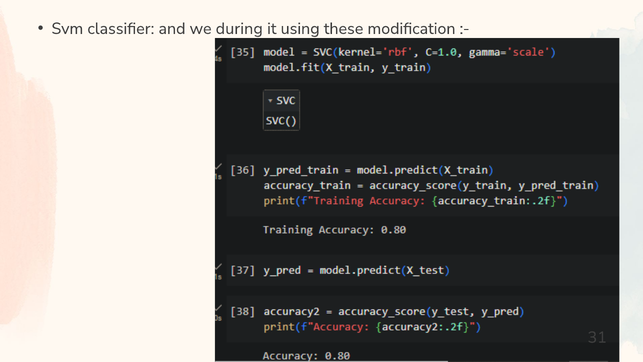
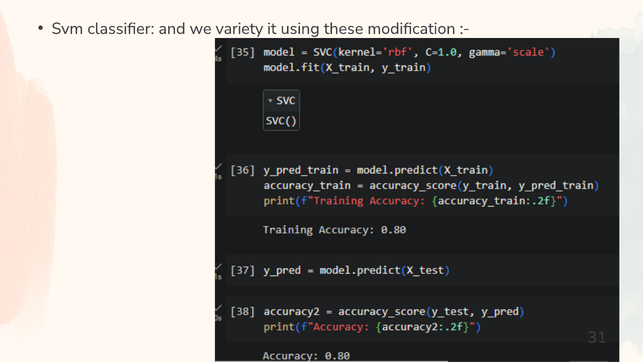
during: during -> variety (239, 29)
